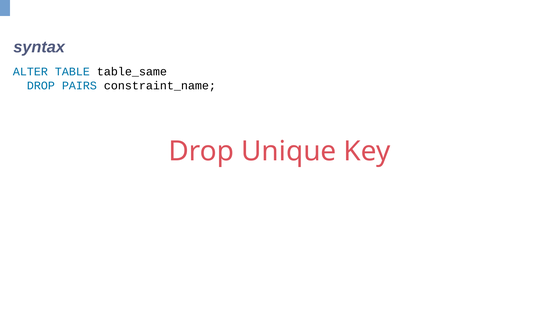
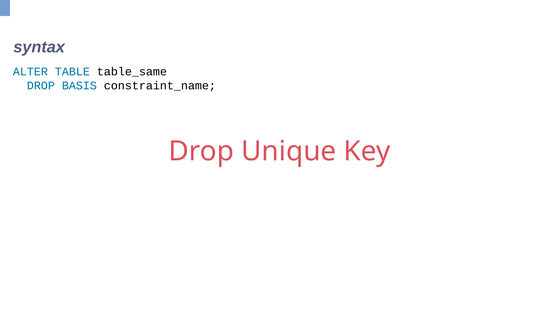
PAIRS: PAIRS -> BASIS (79, 86)
